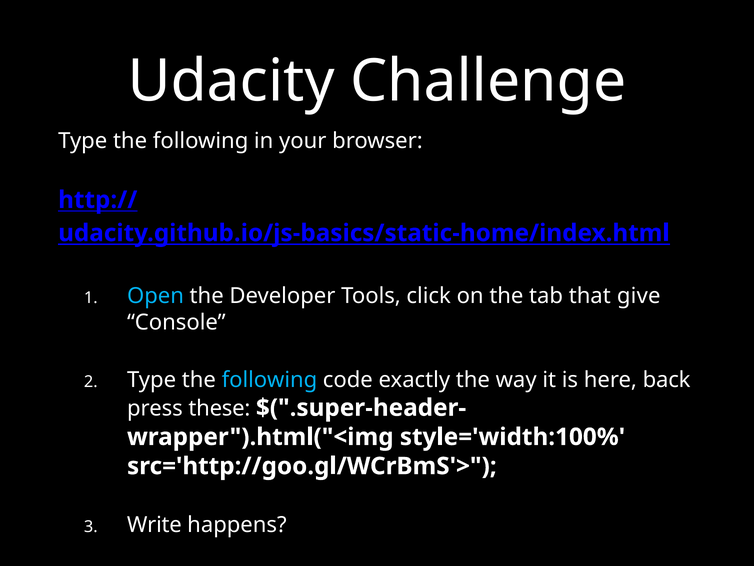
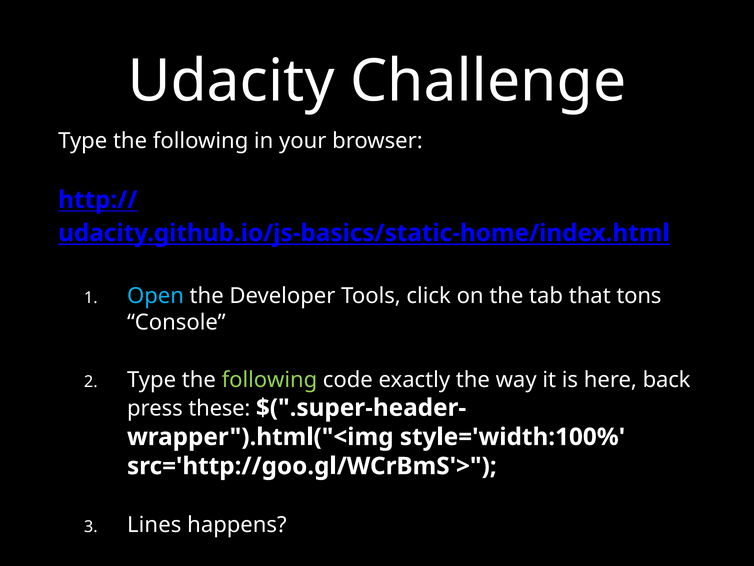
give: give -> tons (639, 296)
following colour: light blue -> light green (269, 379)
Write: Write -> Lines (154, 524)
